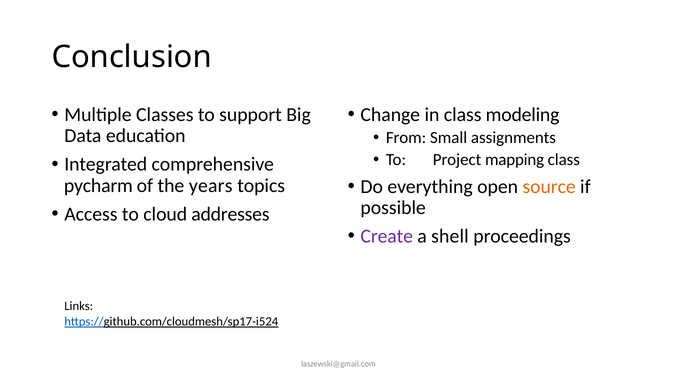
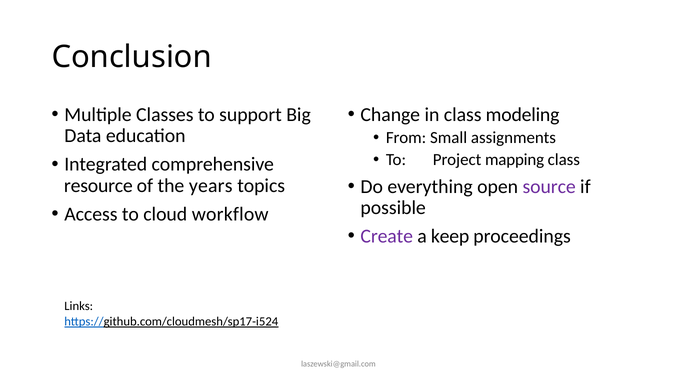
source colour: orange -> purple (549, 186)
pycharm: pycharm -> resource (98, 186)
addresses: addresses -> workflow (230, 214)
shell: shell -> keep (450, 236)
